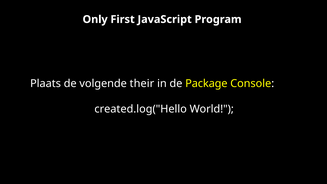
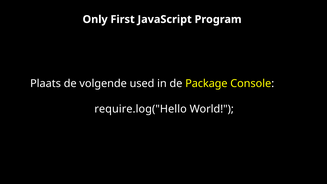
their: their -> used (142, 84)
created.log("Hello: created.log("Hello -> require.log("Hello (141, 109)
